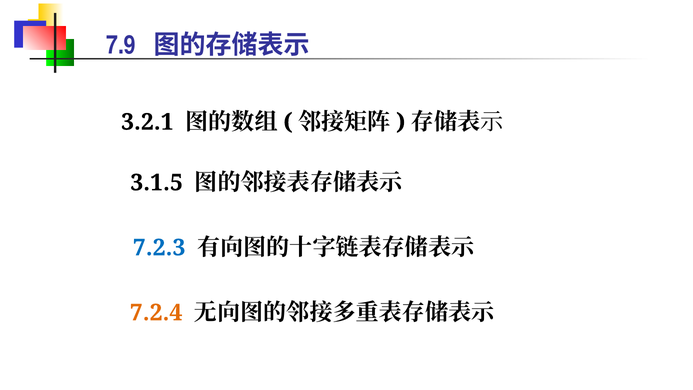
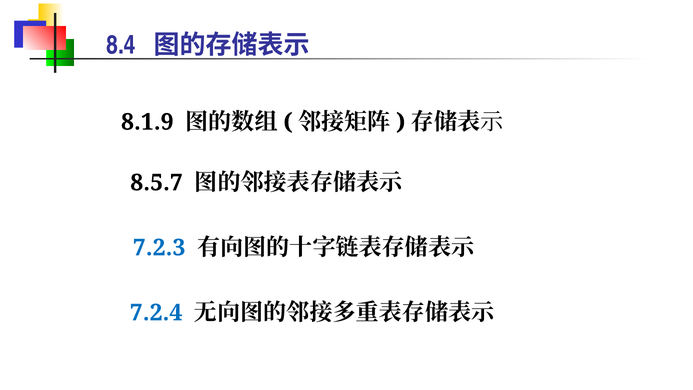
7.9: 7.9 -> 8.4 (121, 45)
3.2.1: 3.2.1 -> 8.1.9 (147, 122)
3.1.5: 3.1.5 -> 8.5.7 (157, 183)
7.2.4 colour: orange -> blue (156, 313)
